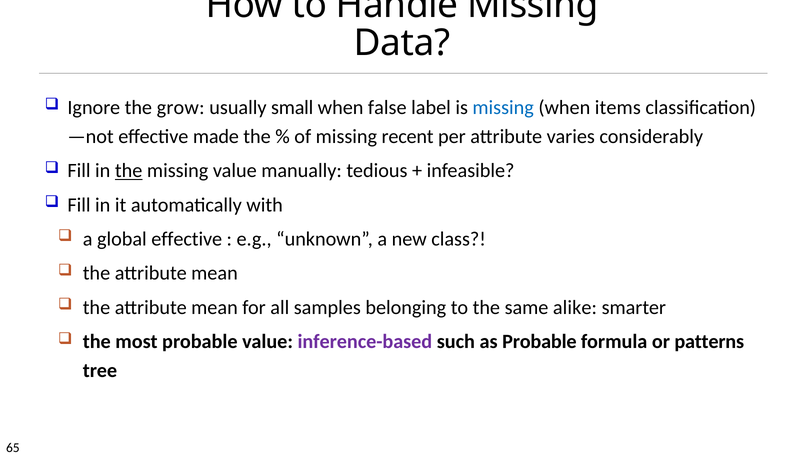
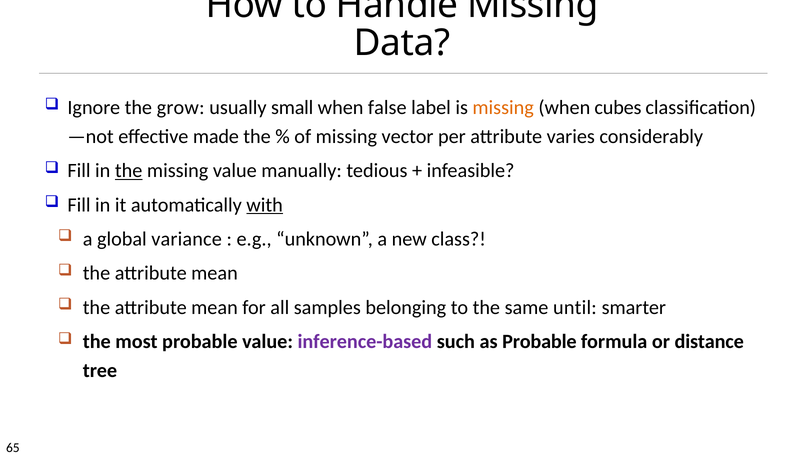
missing colour: blue -> orange (503, 107)
items: items -> cubes (618, 107)
recent: recent -> vector (408, 137)
with underline: none -> present (265, 205)
global effective: effective -> variance (187, 239)
alike: alike -> until (575, 307)
patterns: patterns -> distance (709, 342)
